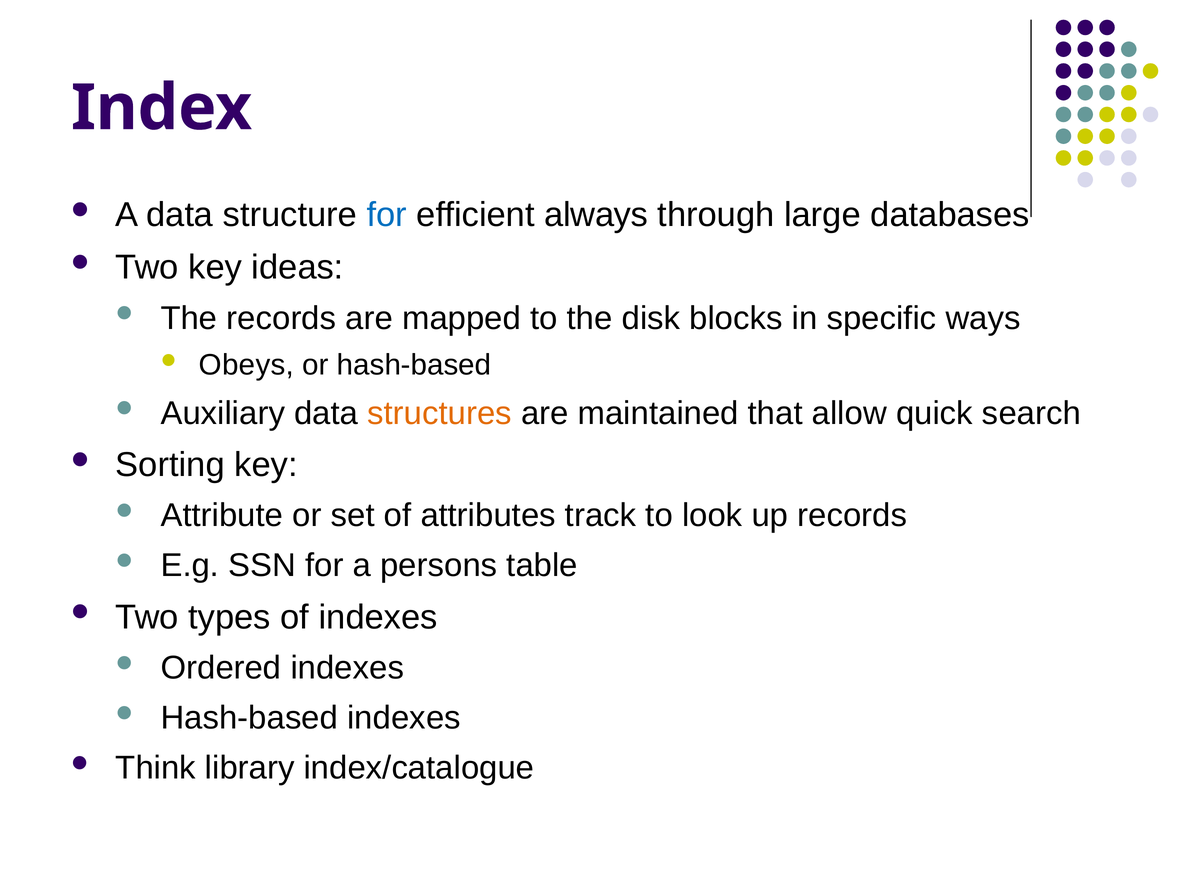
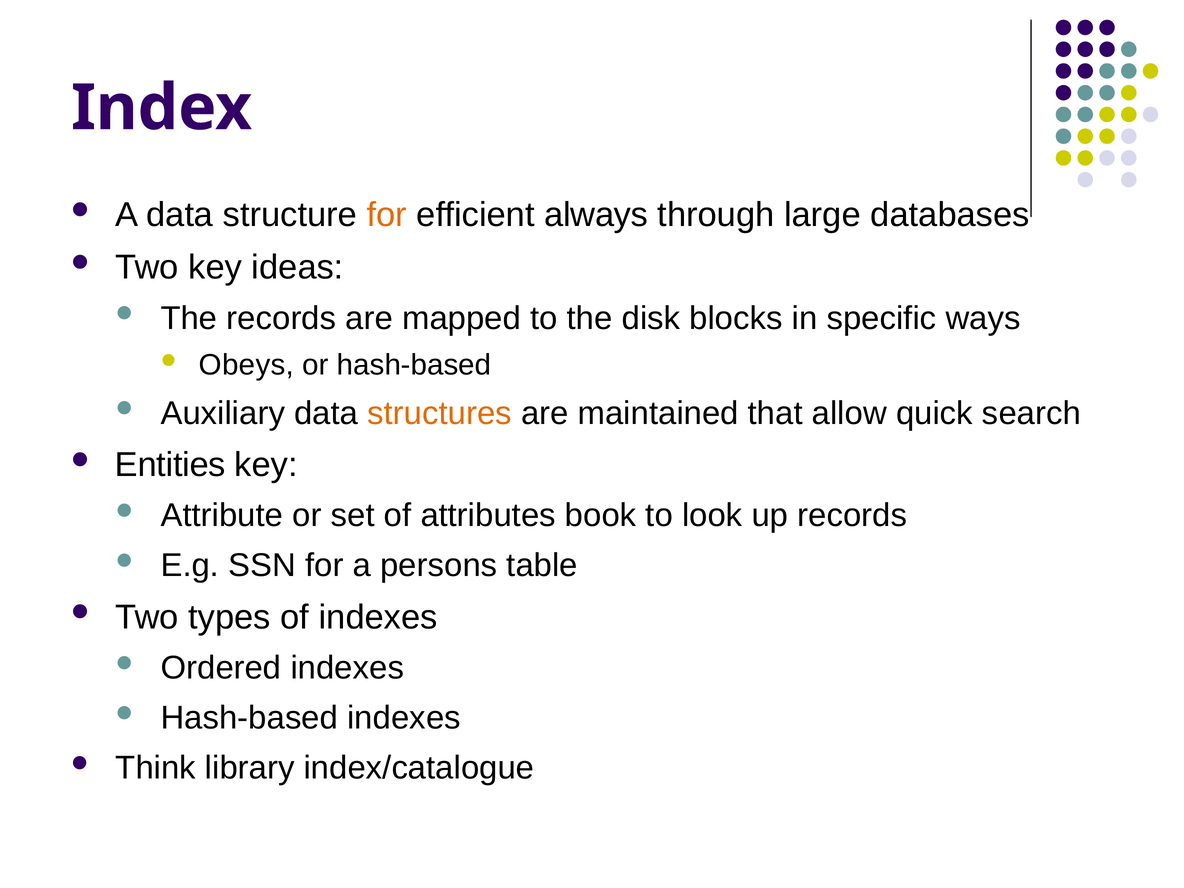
for colour: blue -> orange (387, 215)
Sorting: Sorting -> Entities (170, 465)
track: track -> book (601, 516)
